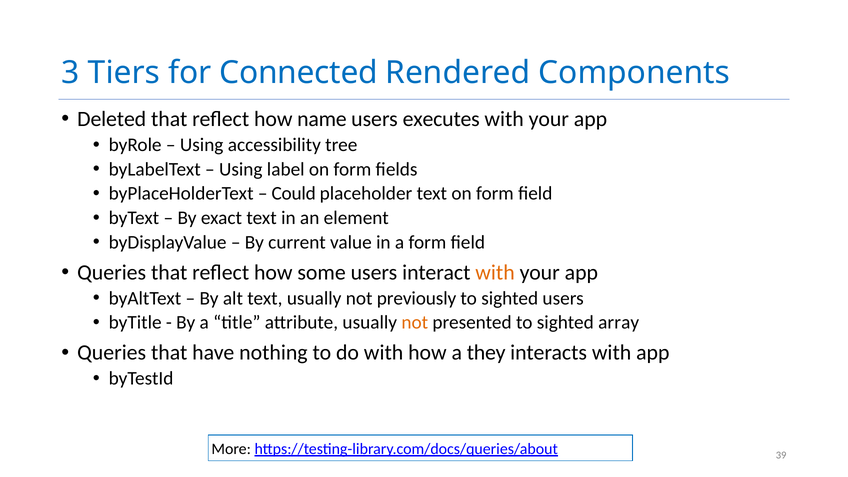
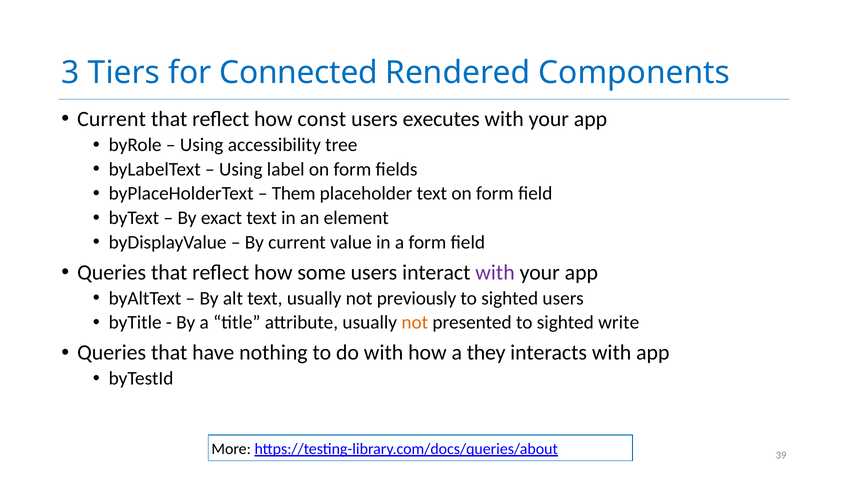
Deleted: Deleted -> Current (112, 119)
name: name -> const (322, 119)
Could: Could -> Them (294, 194)
with colour: orange -> purple (495, 272)
array: array -> write (619, 323)
